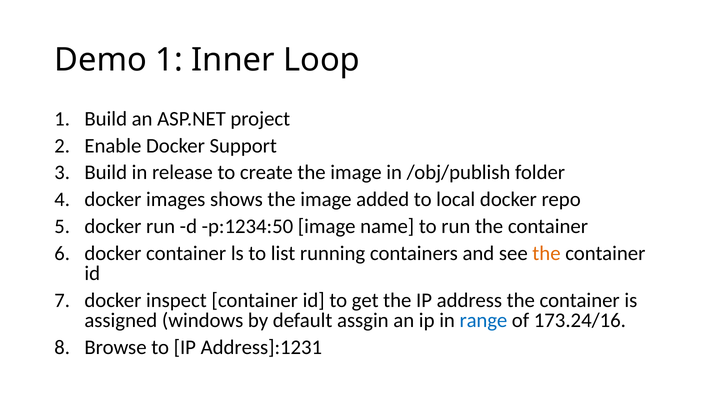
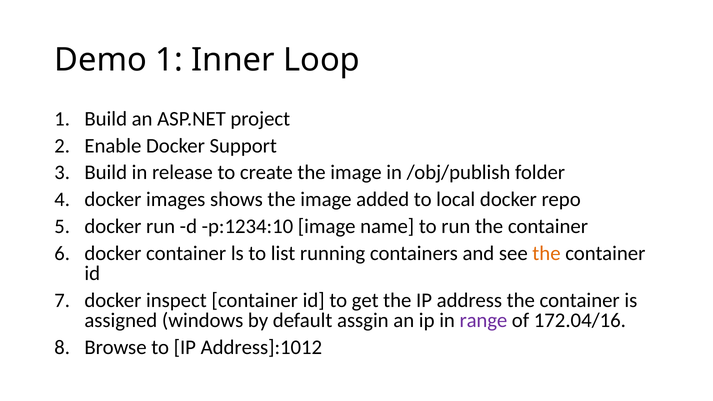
p:1234:50: p:1234:50 -> p:1234:10 (247, 226)
range colour: blue -> purple (483, 321)
173.24/16: 173.24/16 -> 172.04/16 (580, 321)
Address]:1231: Address]:1231 -> Address]:1012 (261, 348)
